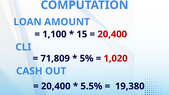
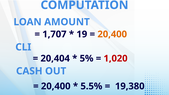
1,100: 1,100 -> 1,707 (54, 34)
15: 15 -> 19 (82, 34)
20,400 colour: red -> orange (112, 34)
71,809: 71,809 -> 20,404 (55, 58)
